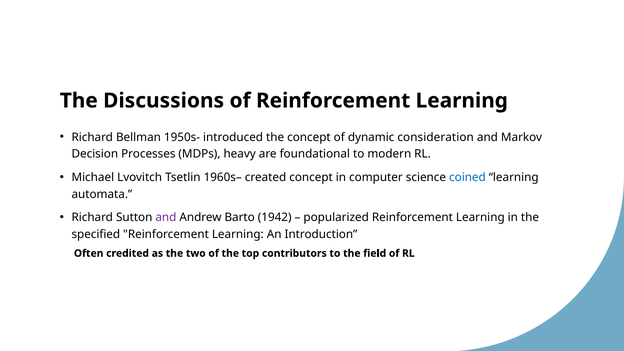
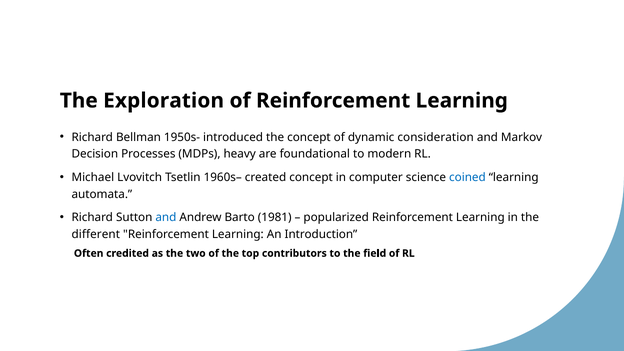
Discussions: Discussions -> Exploration (164, 101)
and colour: purple -> blue (166, 218)
1942: 1942 -> 1981 (275, 218)
specified: specified -> different (96, 234)
